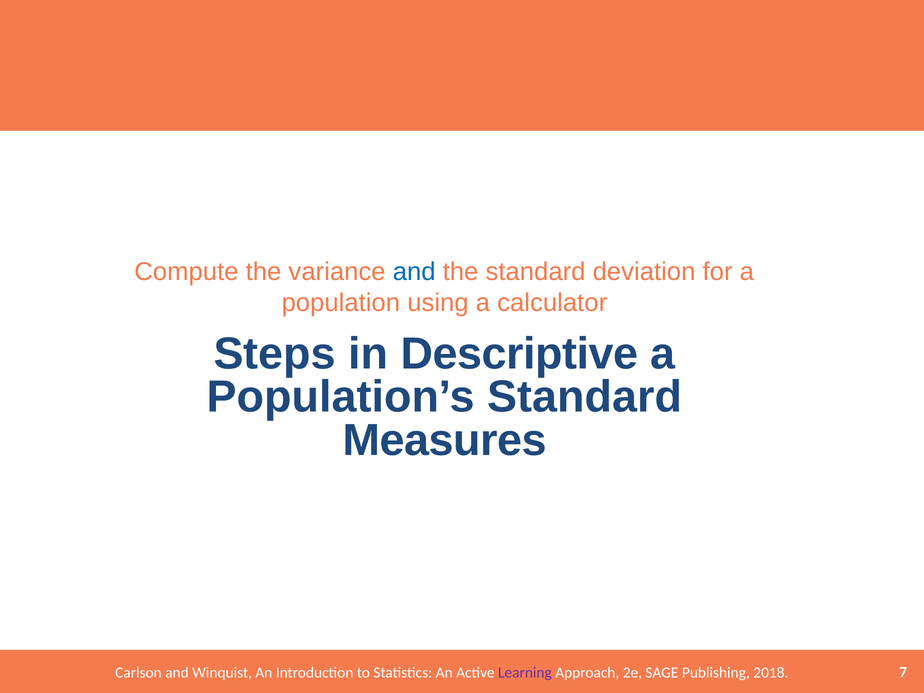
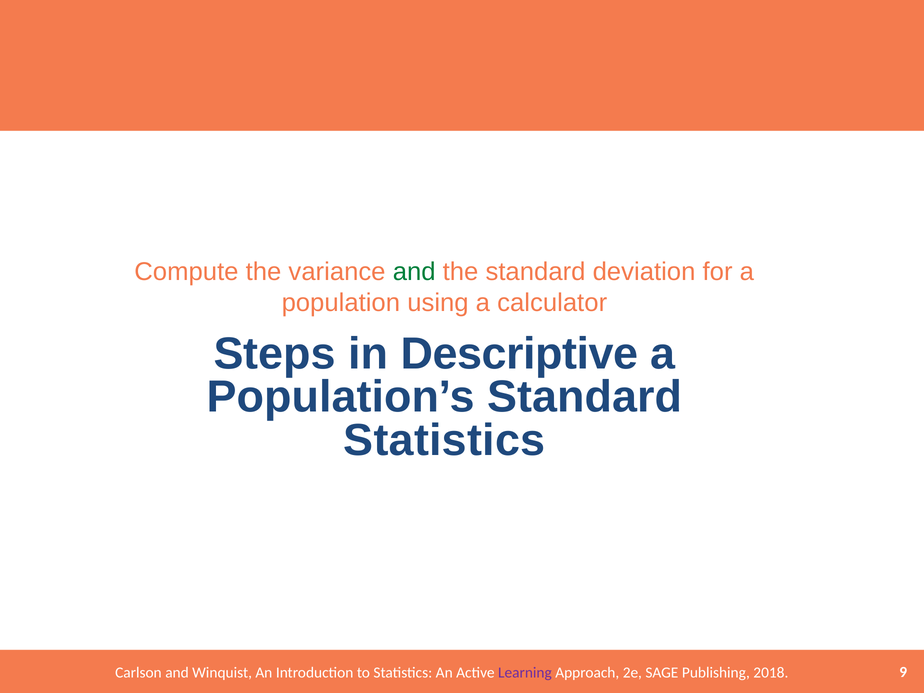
and colour: blue -> green (414, 272)
Measures: Measures -> Statistics (444, 440)
7: 7 -> 9 (903, 672)
